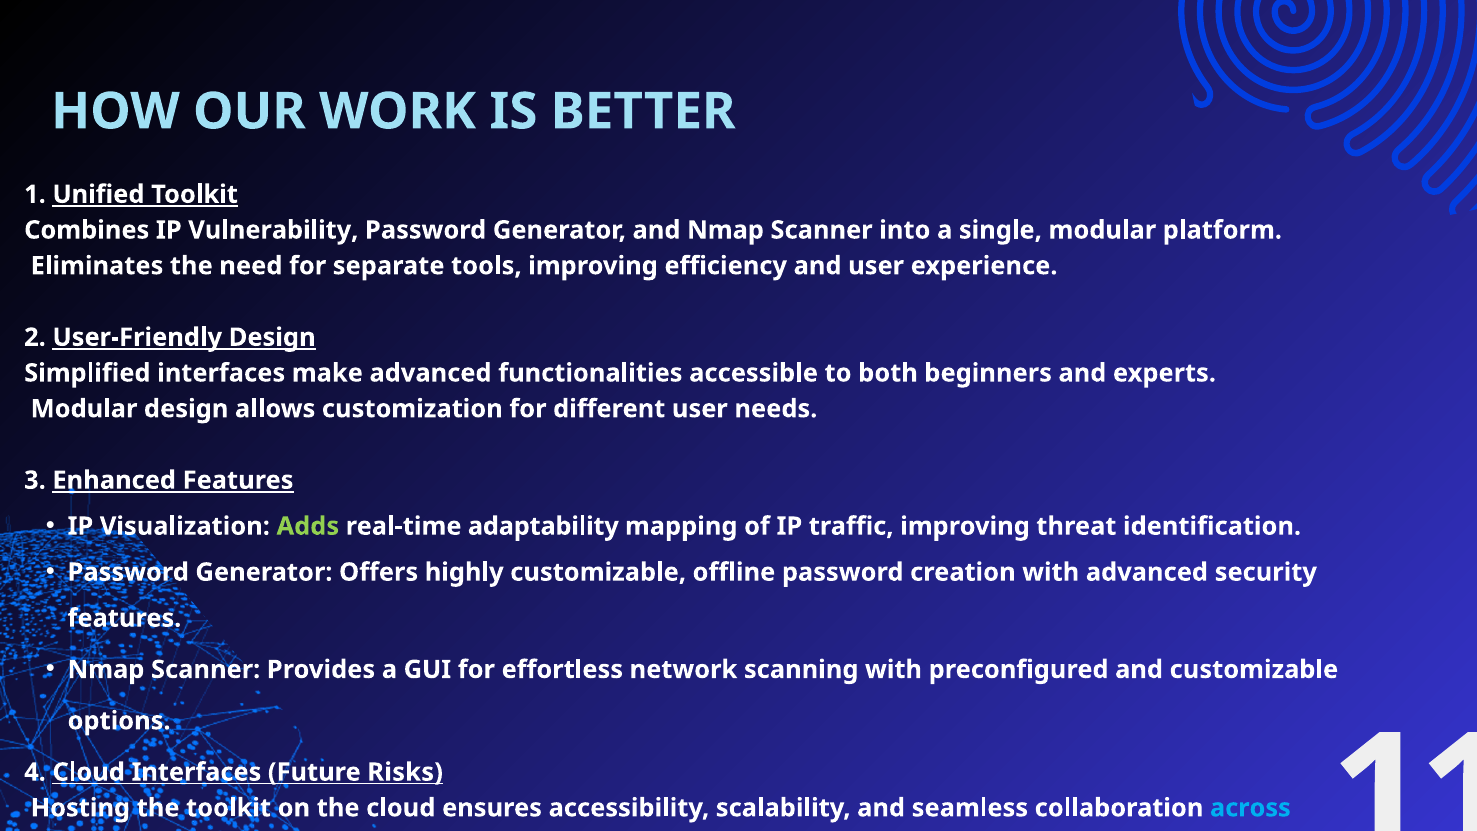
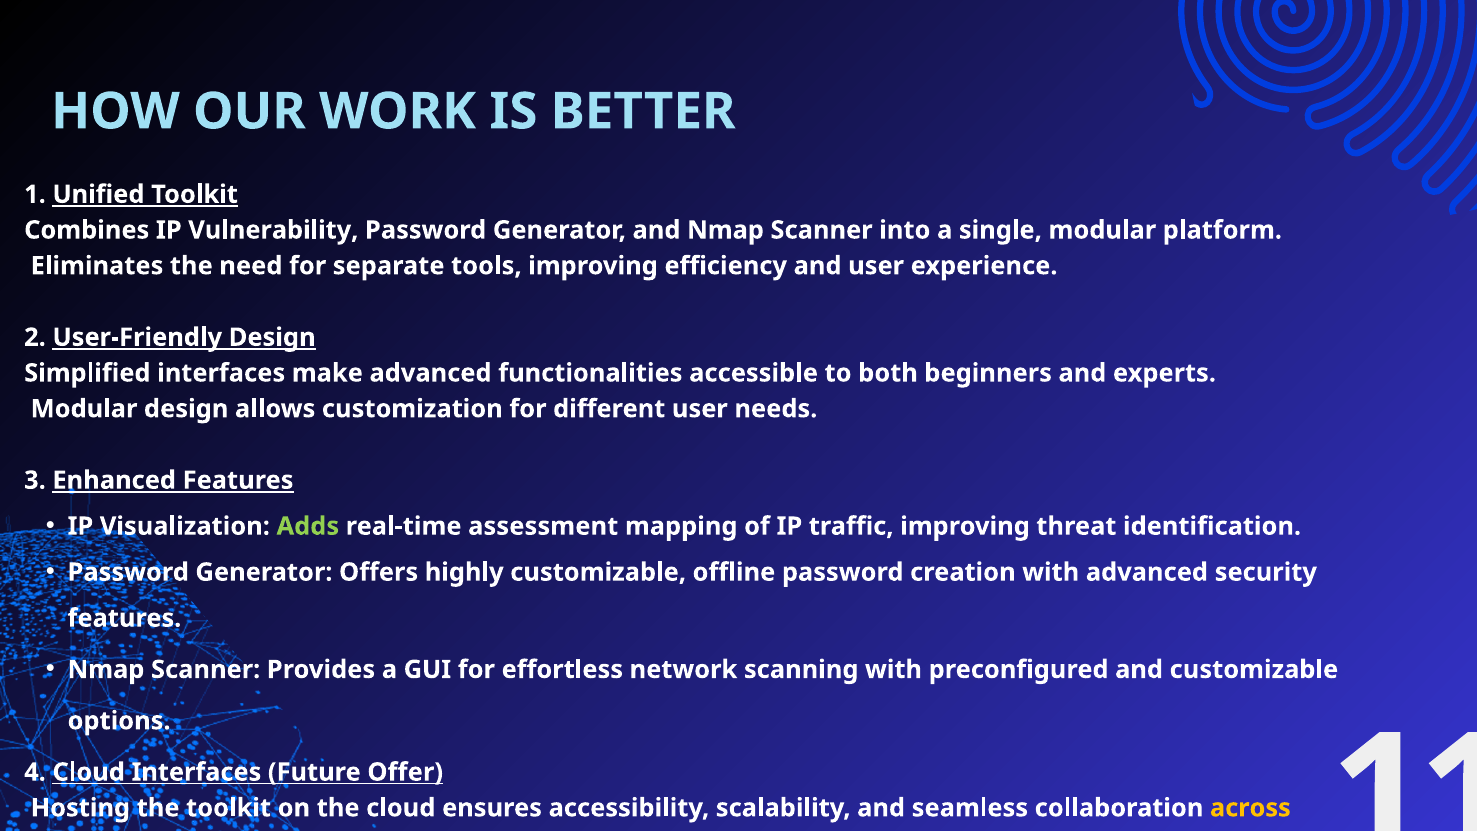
adaptability: adaptability -> assessment (543, 526)
Risks: Risks -> Offer (405, 772)
across colour: light blue -> yellow (1250, 808)
